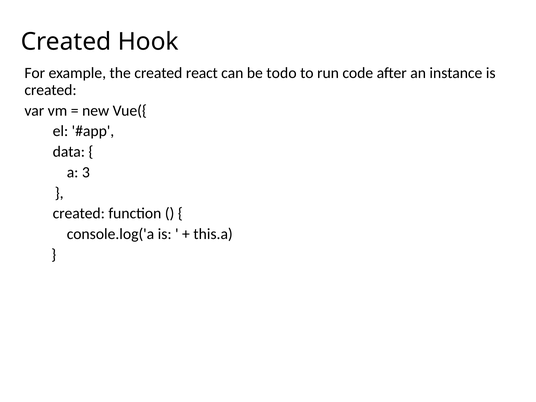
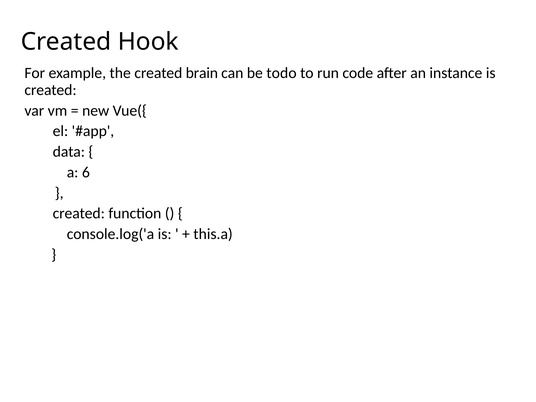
react: react -> brain (202, 73)
3: 3 -> 6 (86, 172)
